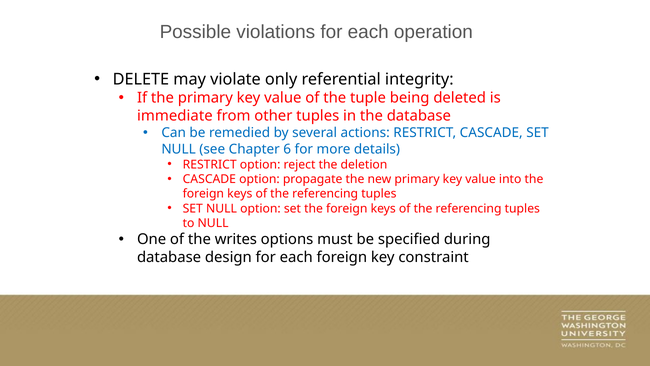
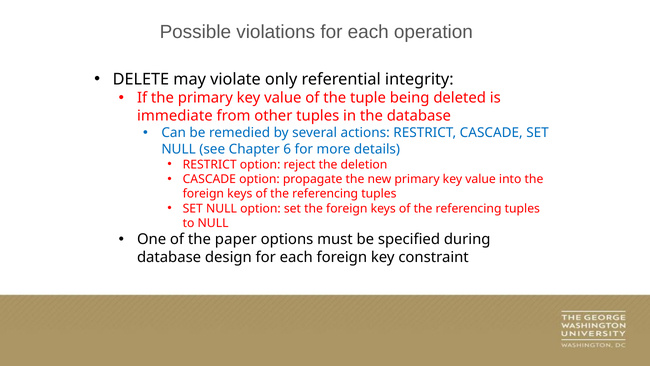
writes: writes -> paper (236, 239)
